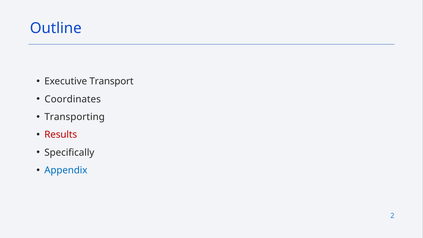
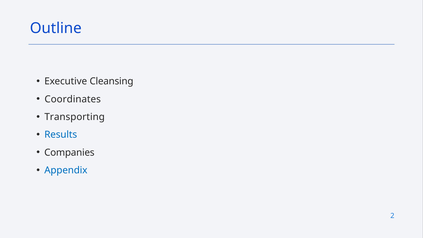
Transport: Transport -> Cleansing (112, 81)
Results colour: red -> blue (61, 135)
Specifically: Specifically -> Companies (69, 153)
